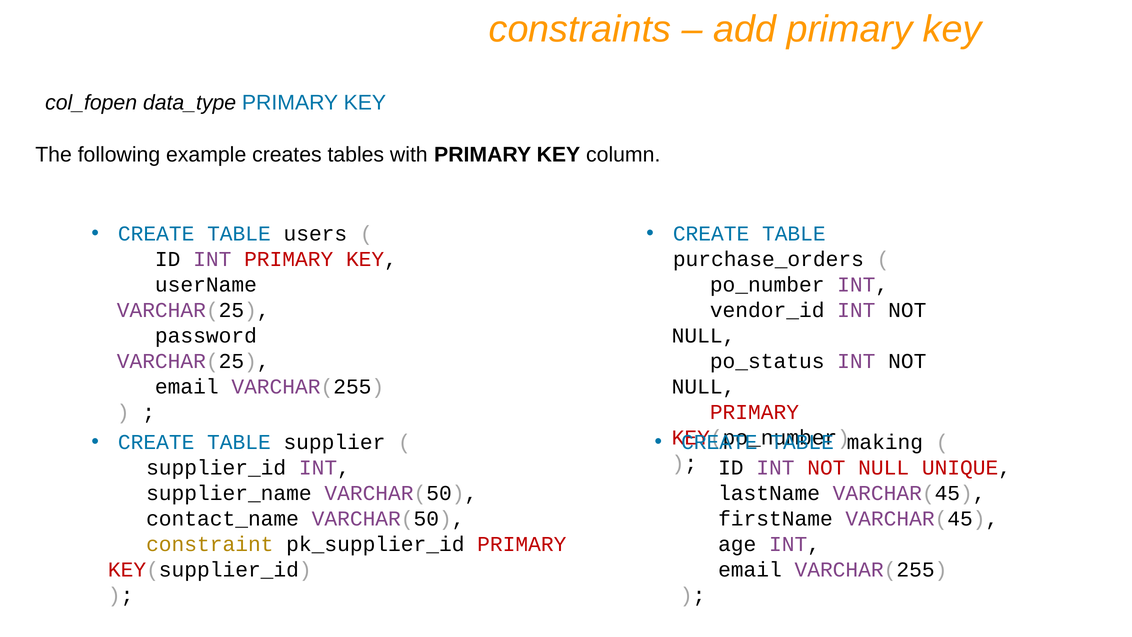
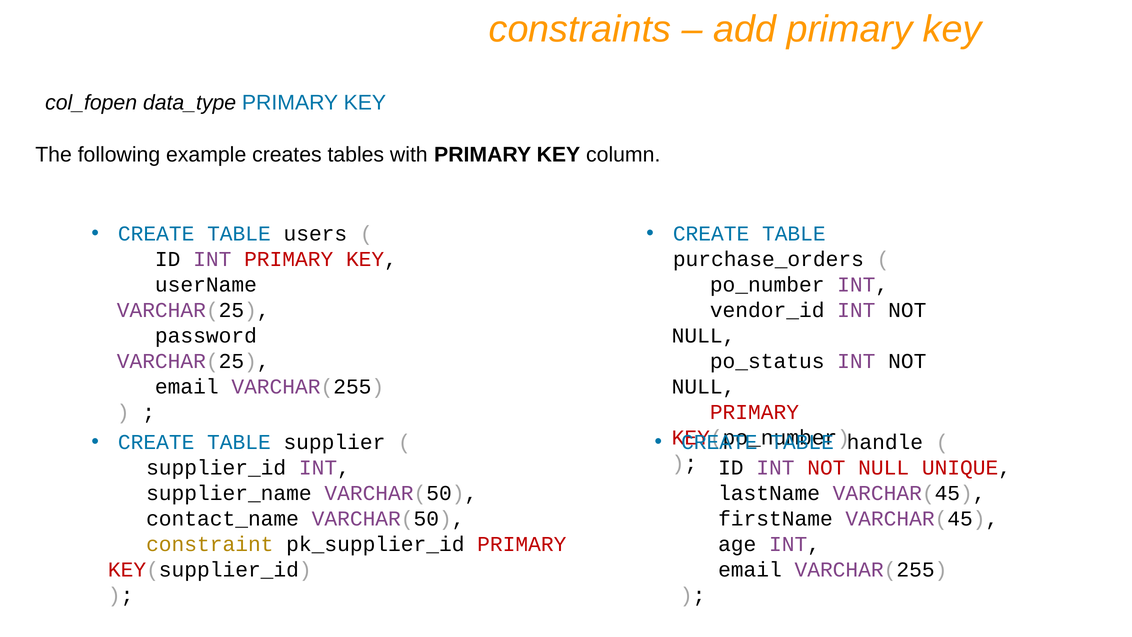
making: making -> handle (885, 442)
